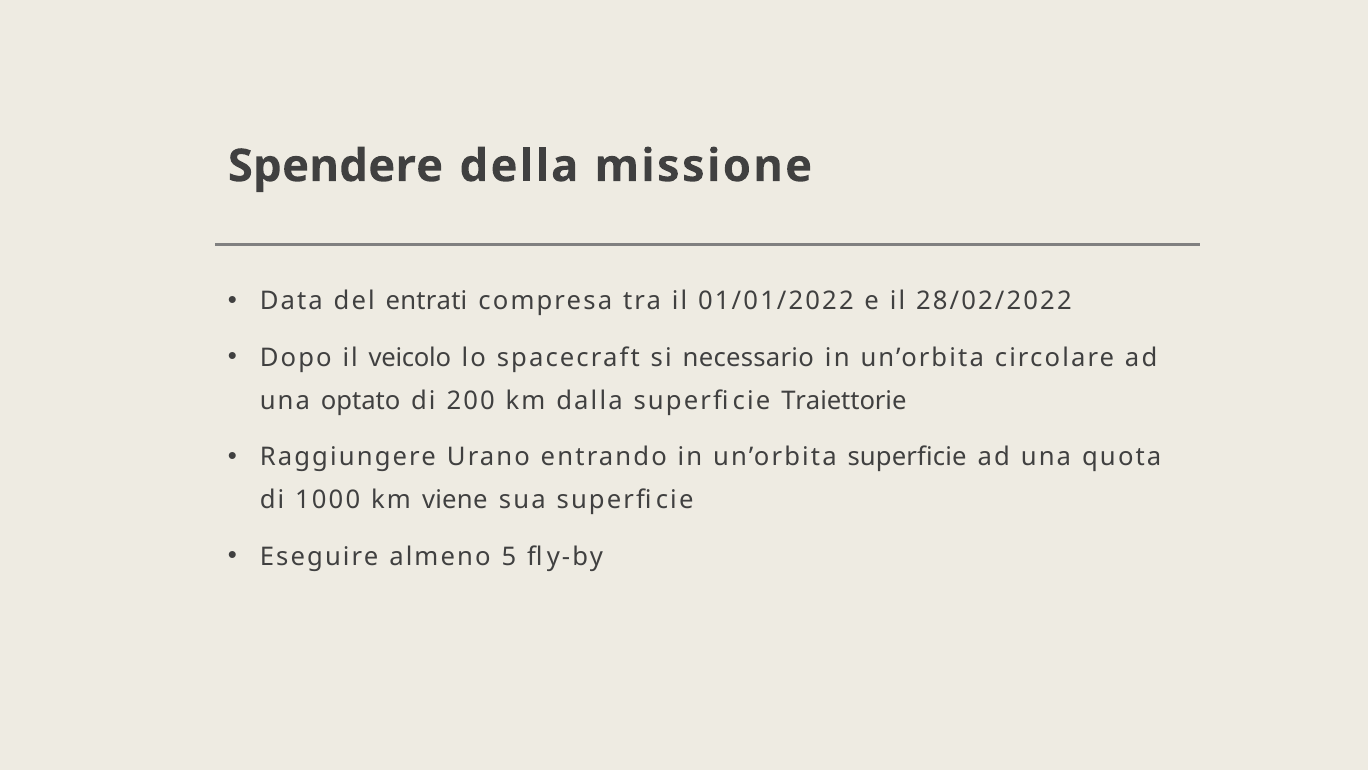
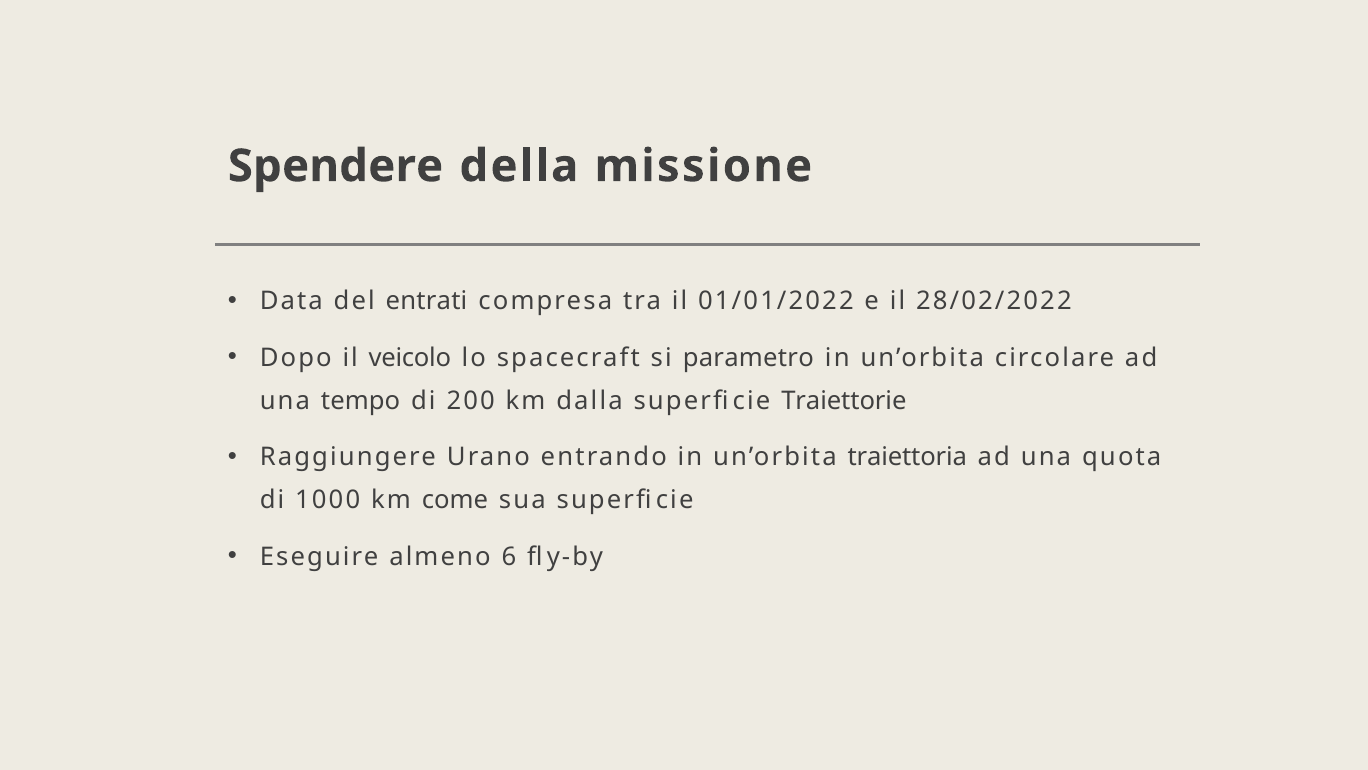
necessario: necessario -> parametro (748, 358)
optato: optato -> tempo (361, 401)
un’orbita superficie: superficie -> traiettoria (907, 457)
viene: viene -> come (455, 500)
5: 5 -> 6 (509, 556)
